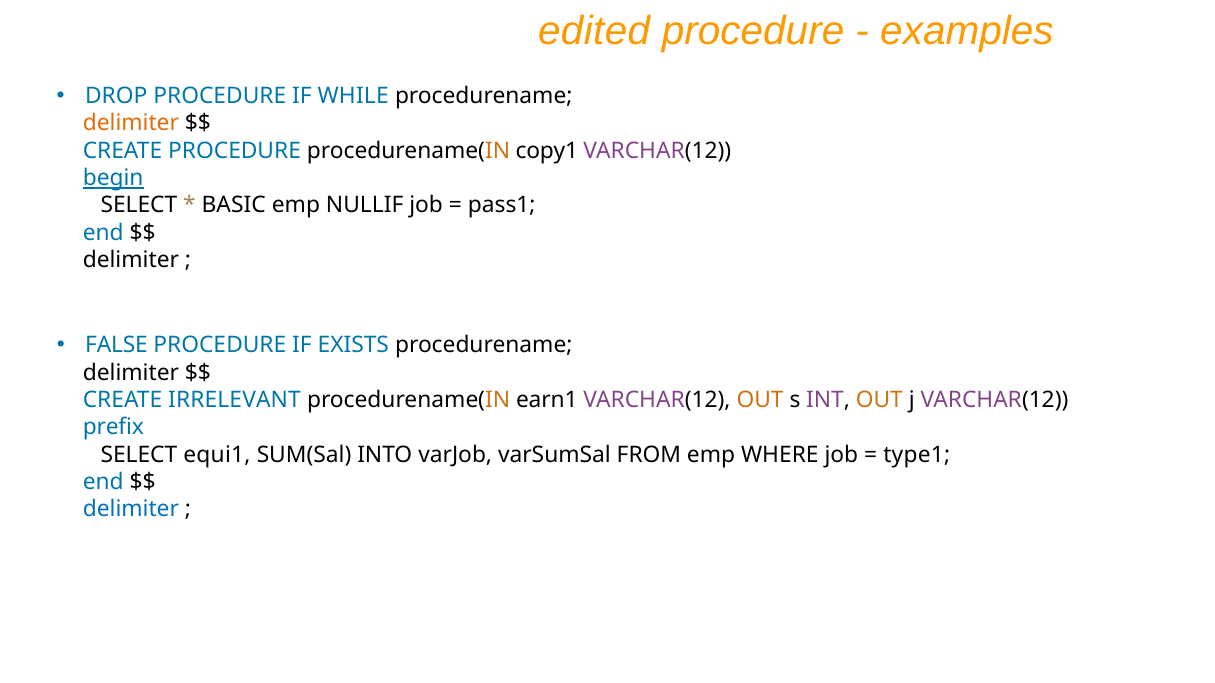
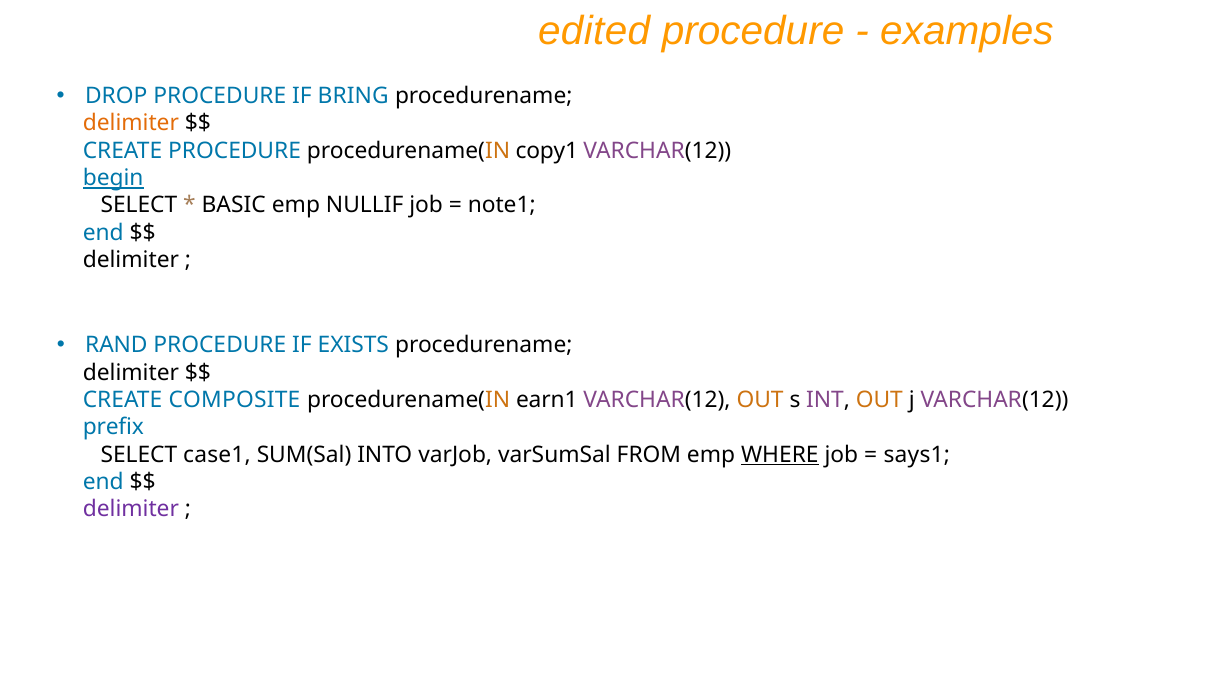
WHILE: WHILE -> BRING (353, 96)
pass1: pass1 -> note1 (502, 206)
FALSE: FALSE -> RAND (116, 346)
IRRELEVANT: IRRELEVANT -> COMPOSITE (234, 400)
equi1: equi1 -> case1 (217, 455)
WHERE underline: none -> present (780, 455)
type1: type1 -> says1 (917, 455)
delimiter colour: blue -> purple (131, 510)
